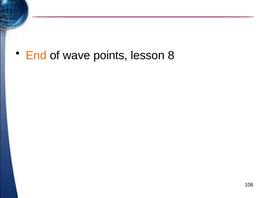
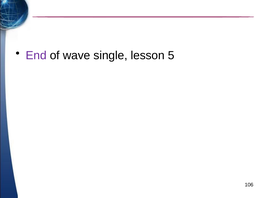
End colour: orange -> purple (36, 55)
points: points -> single (111, 55)
8: 8 -> 5 (171, 55)
